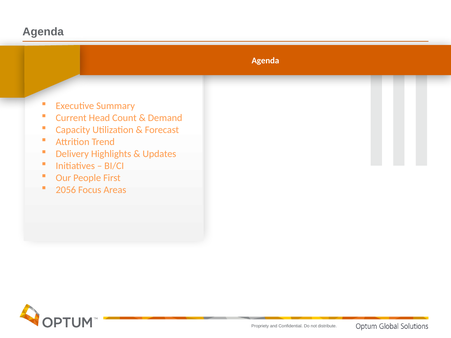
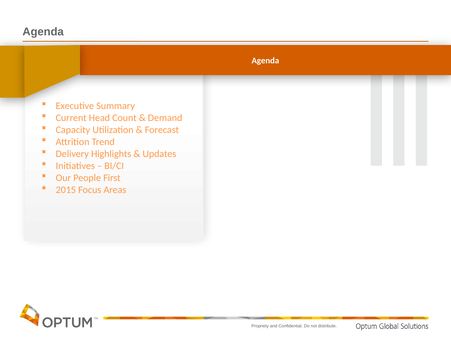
2056: 2056 -> 2015 (66, 190)
